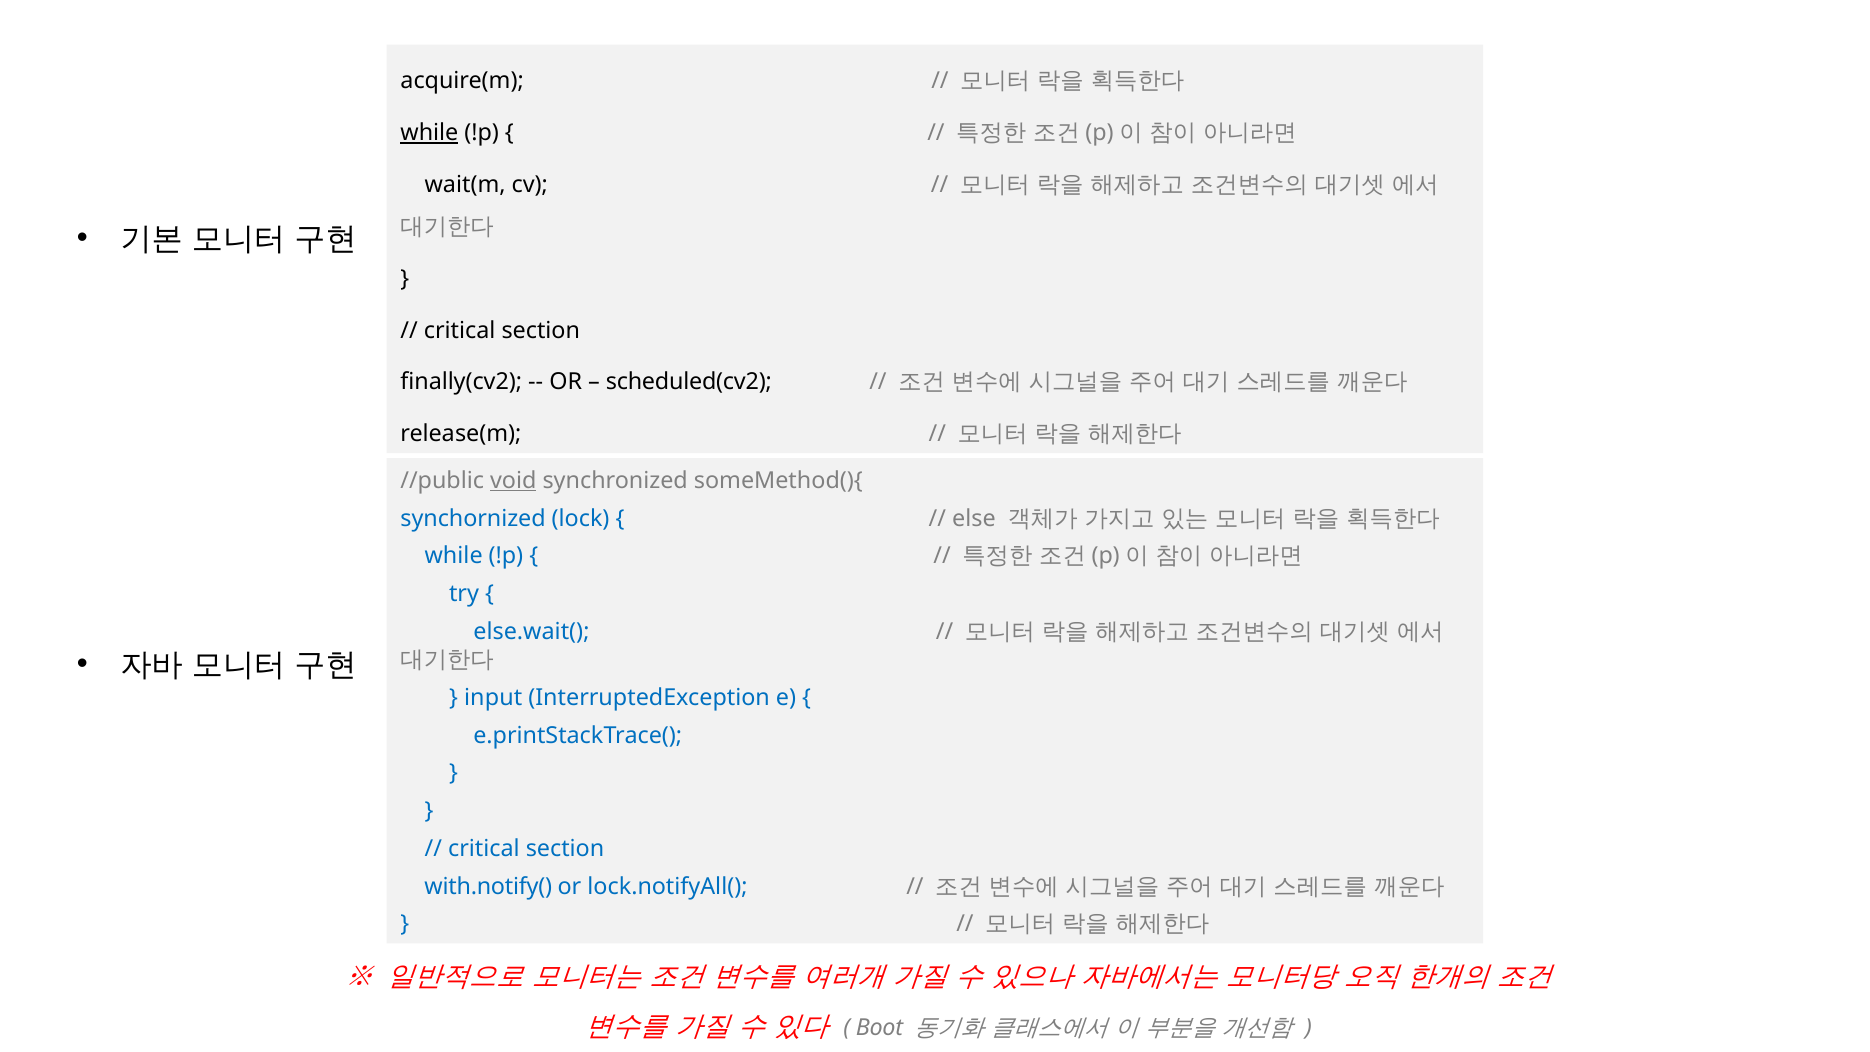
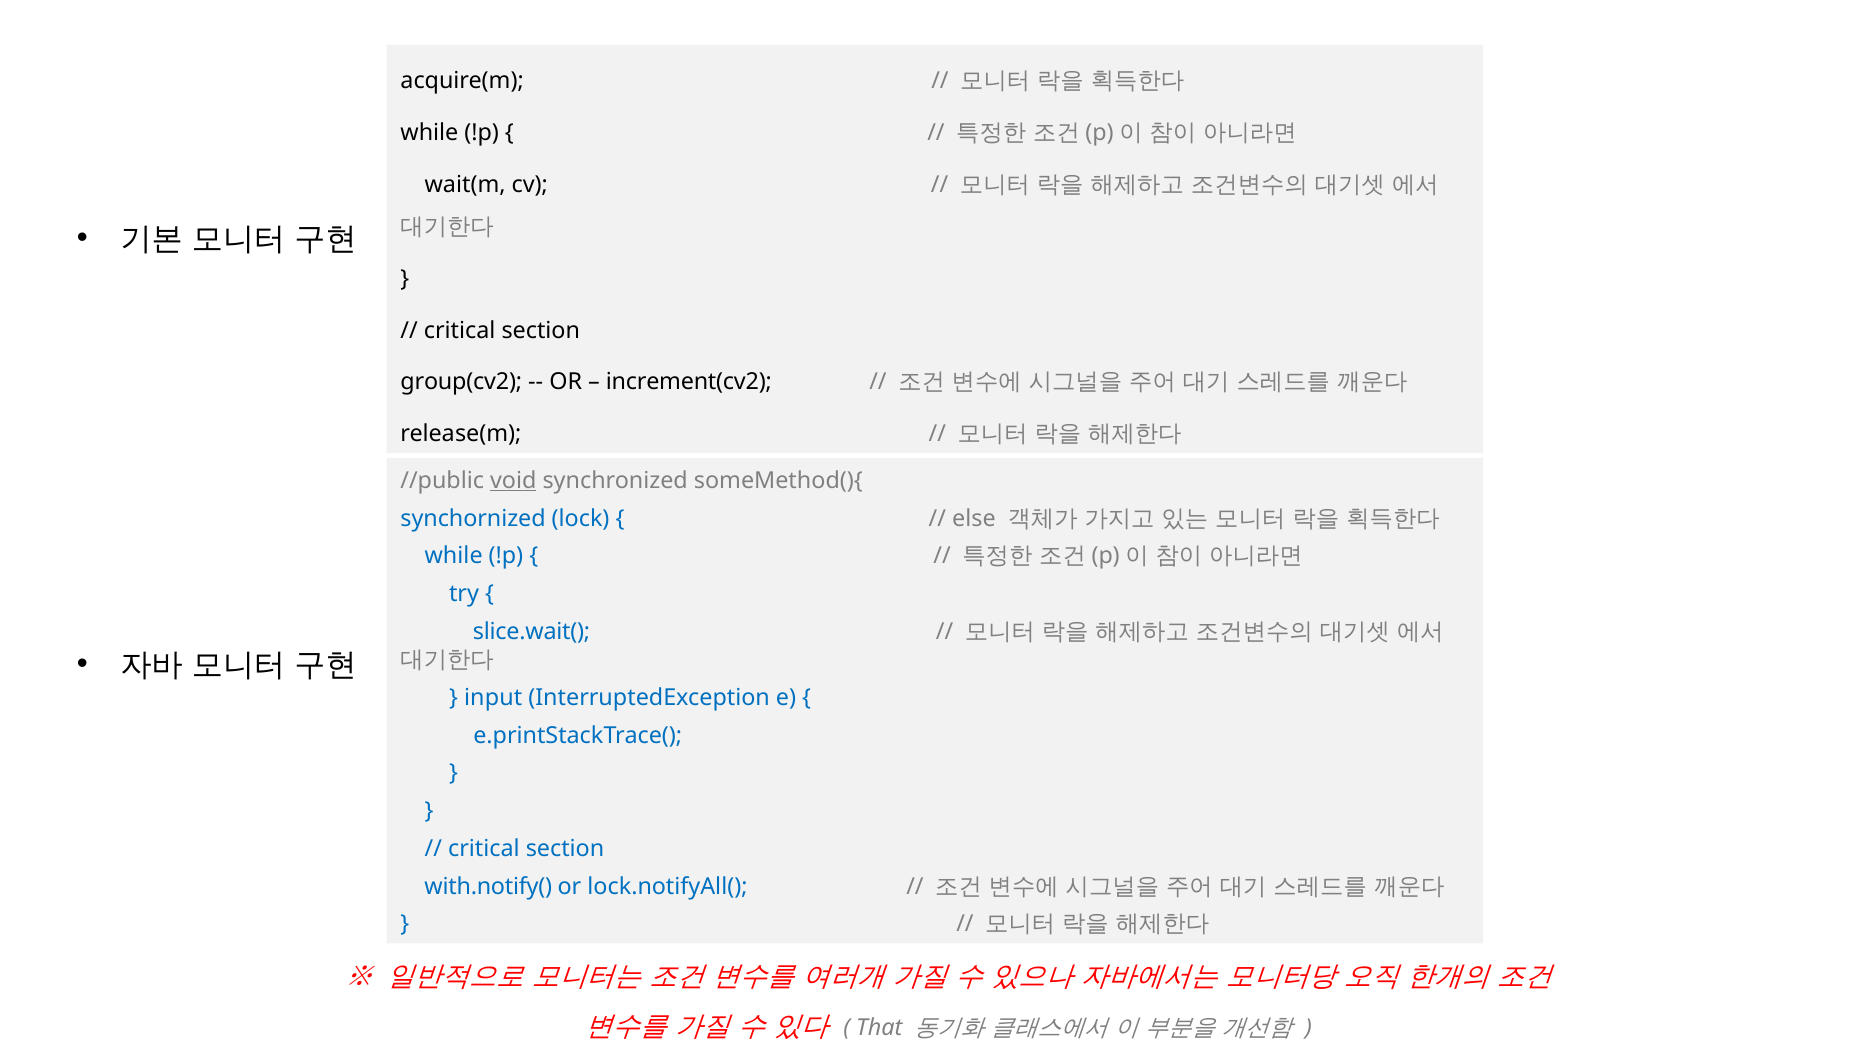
while underline: present -> none (429, 133)
finally(cv2: finally(cv2 -> group(cv2 (461, 382)
scheduled(cv2: scheduled(cv2 -> increment(cv2 (689, 382)
else.wait(: else.wait( -> slice.wait( (532, 632)
Boot: Boot -> That (879, 1027)
